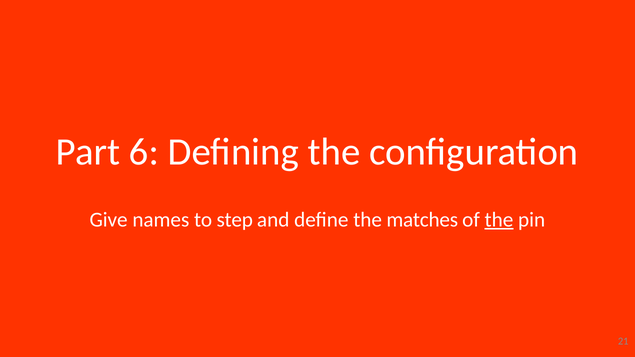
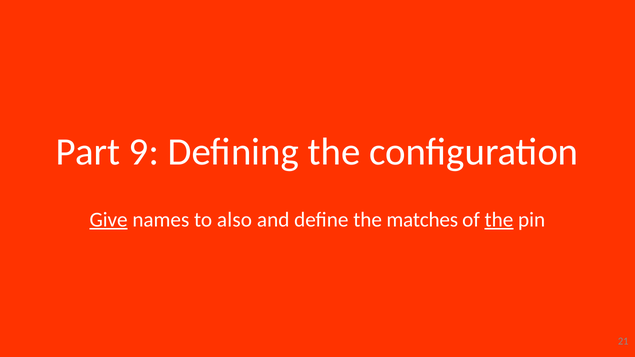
6: 6 -> 9 (144, 152)
Give underline: none -> present (109, 220)
step: step -> also (234, 220)
